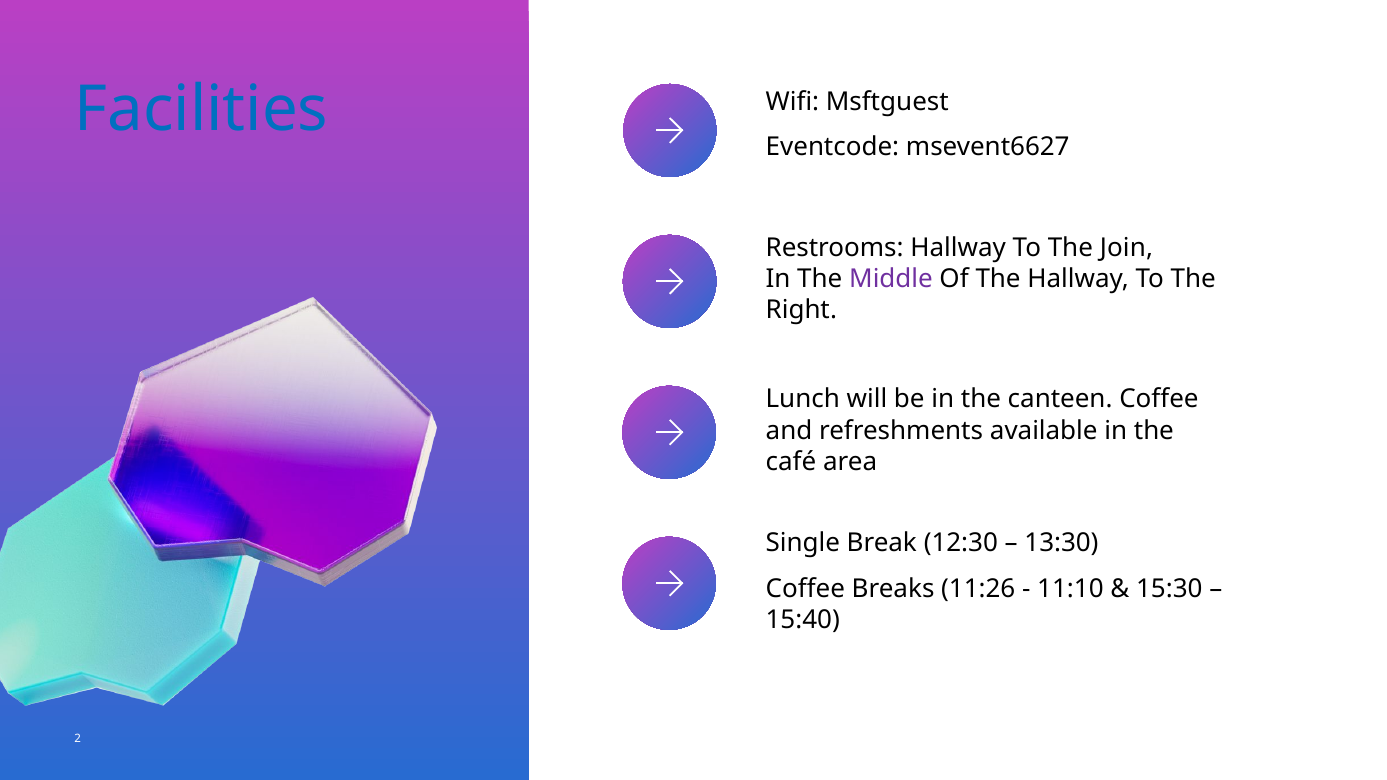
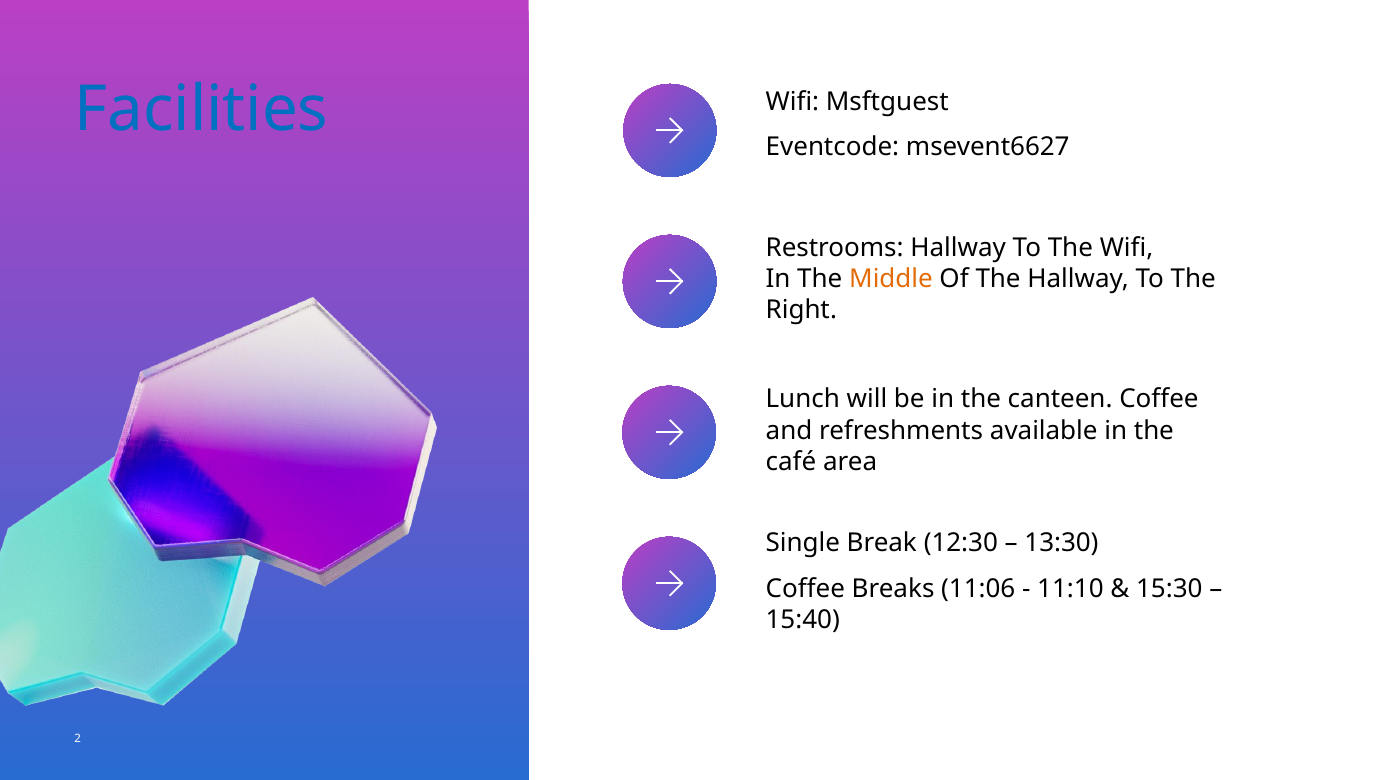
The Join: Join -> Wifi (1127, 248)
Middle colour: purple -> orange (891, 279)
11:26: 11:26 -> 11:06 (978, 589)
